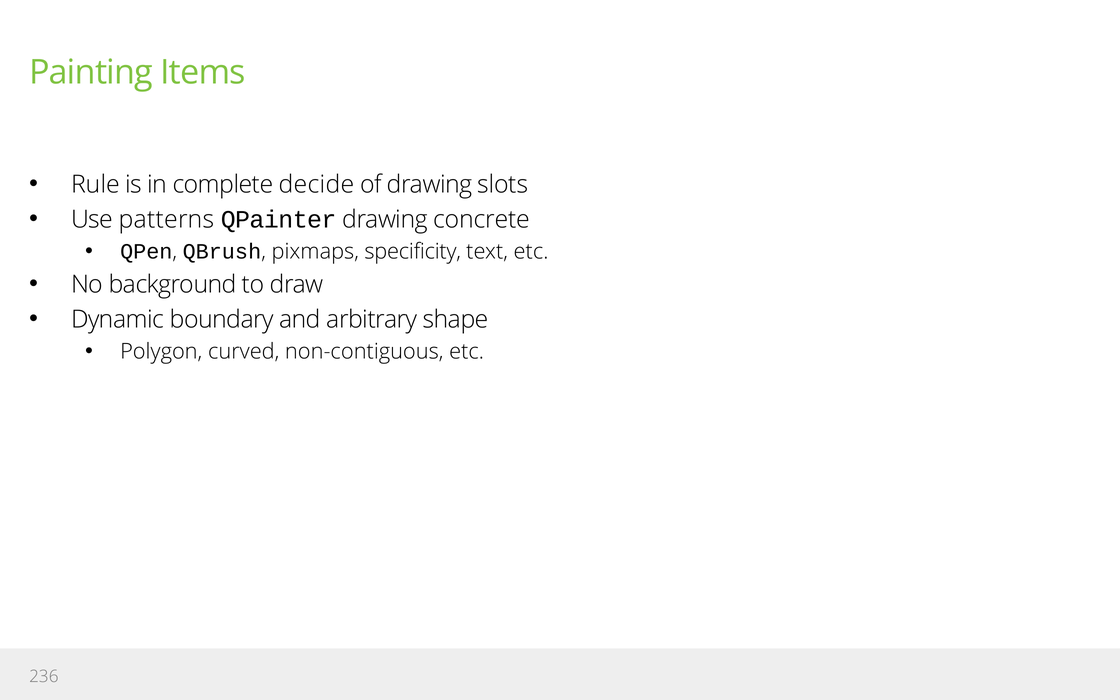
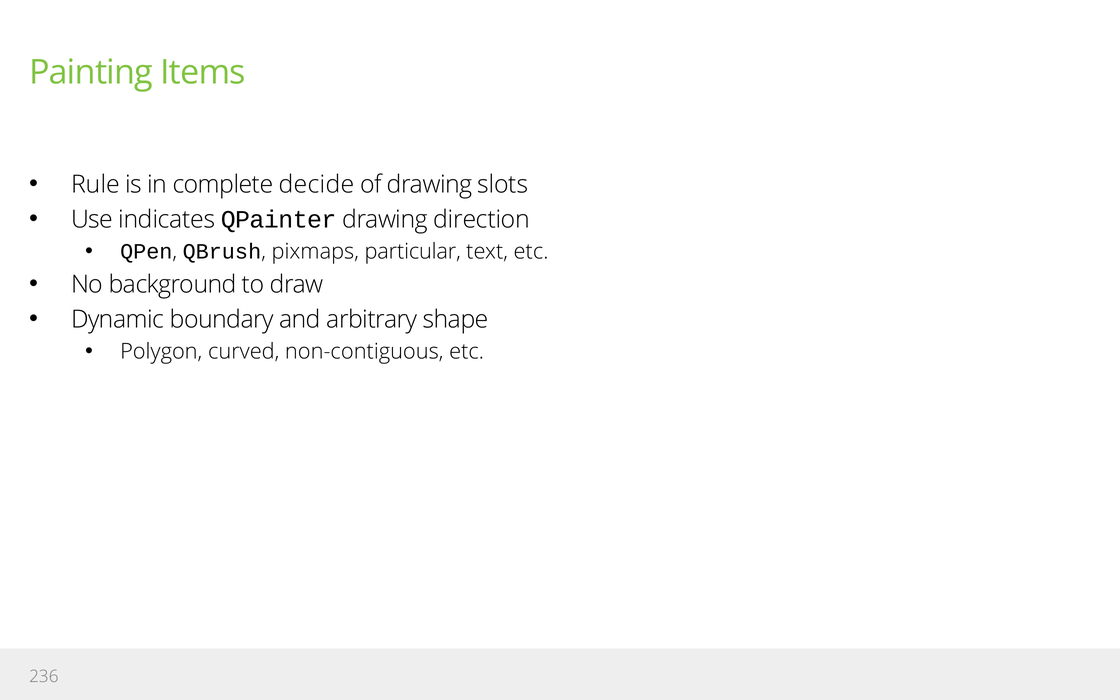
patterns: patterns -> indicates (167, 219)
concrete: concrete -> direction (482, 219)
specificity: specificity -> particular (413, 252)
